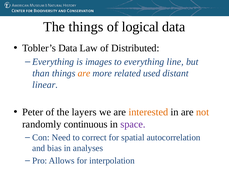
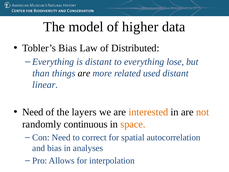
The things: things -> model (86, 27)
logical: logical -> higher (140, 27)
Tobler’s Data: Data -> Bias (68, 48)
is images: images -> distant (98, 62)
line: line -> lose (175, 62)
are colour: orange -> black (84, 73)
Peter: Peter -> Need (33, 112)
space colour: purple -> orange (133, 124)
